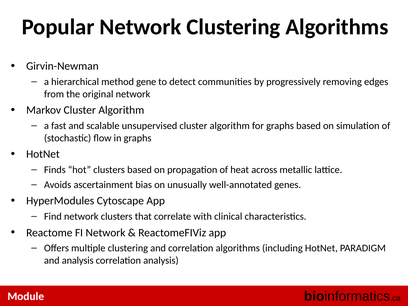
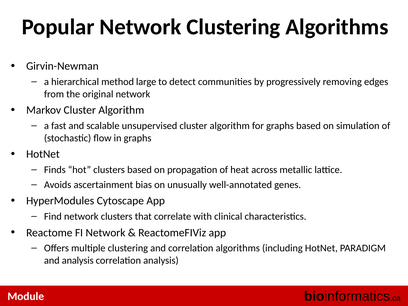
gene: gene -> large (146, 82)
